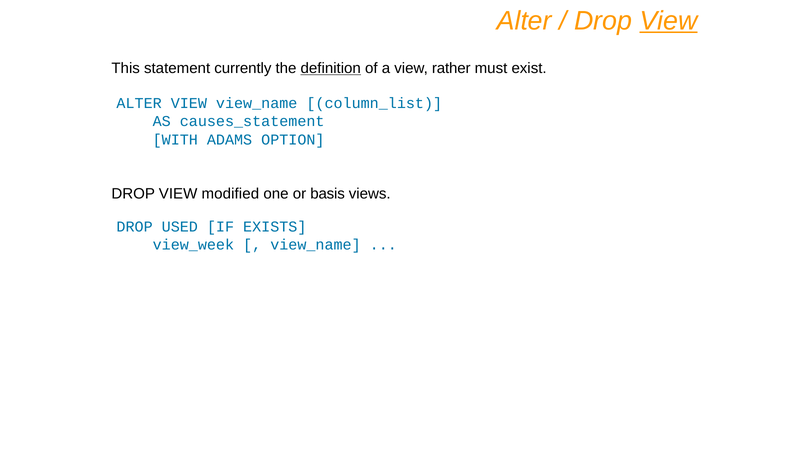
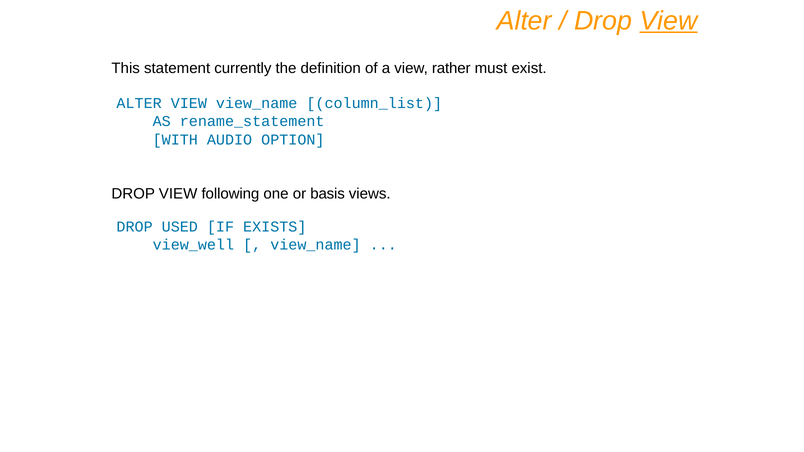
definition underline: present -> none (331, 68)
causes_statement: causes_statement -> rename_statement (252, 122)
ADAMS: ADAMS -> AUDIO (230, 140)
modified: modified -> following (230, 194)
view_week: view_week -> view_well (193, 245)
